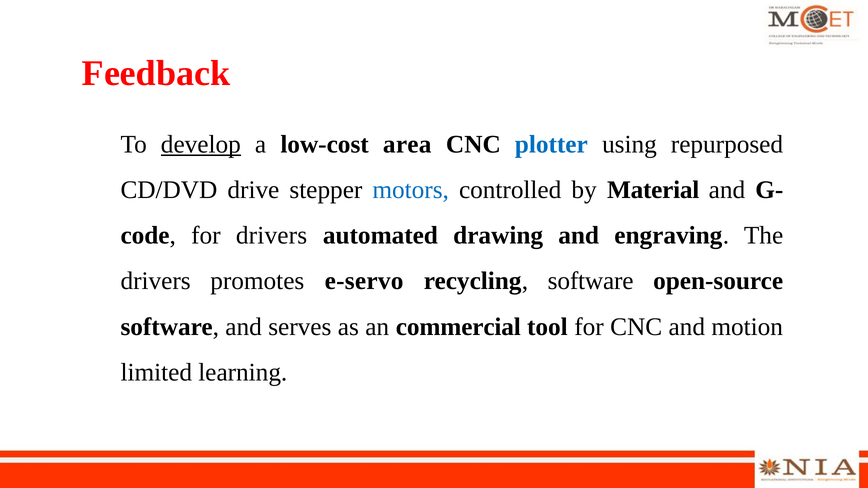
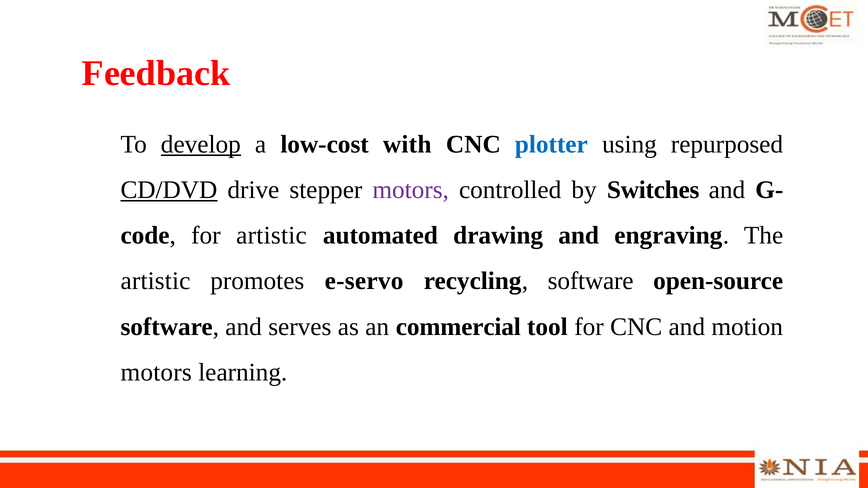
area: area -> with (407, 144)
CD/DVD underline: none -> present (169, 190)
motors colour: blue -> purple (411, 190)
Material: Material -> Switches (653, 190)
for drivers: drivers -> artistic (271, 236)
drivers: drivers -> artistic (155, 281)
limited: limited -> motors (156, 372)
